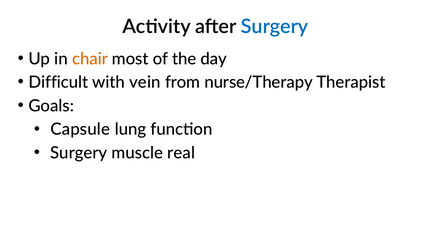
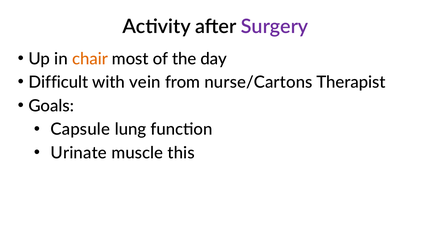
Surgery colour: blue -> purple (275, 27)
nurse/Therapy: nurse/Therapy -> nurse/Cartons (258, 82)
Surgery: Surgery -> Urinate (79, 153)
real: real -> this (181, 153)
